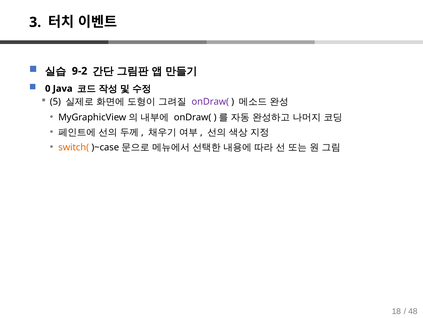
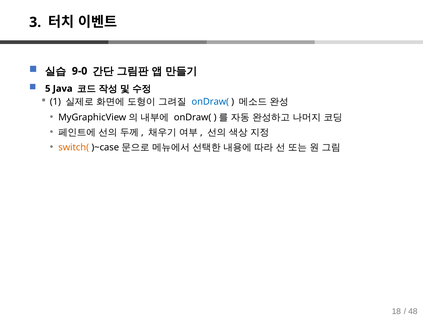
9-2: 9-2 -> 9-0 (80, 71)
0: 0 -> 5 (48, 88)
5: 5 -> 1 (55, 102)
onDraw( colour: purple -> blue (210, 102)
